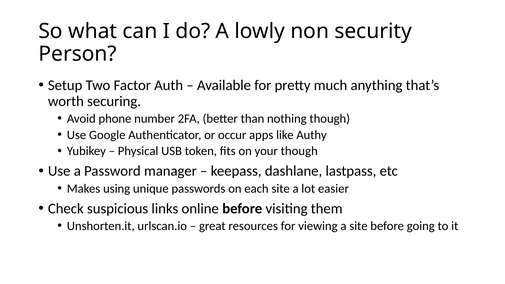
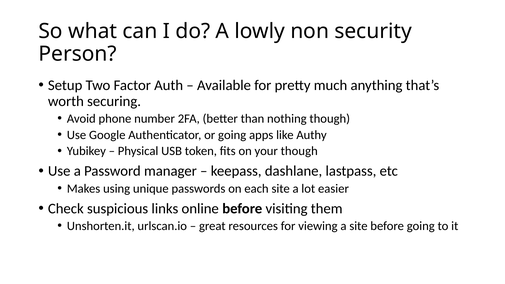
or occur: occur -> going (232, 135)
